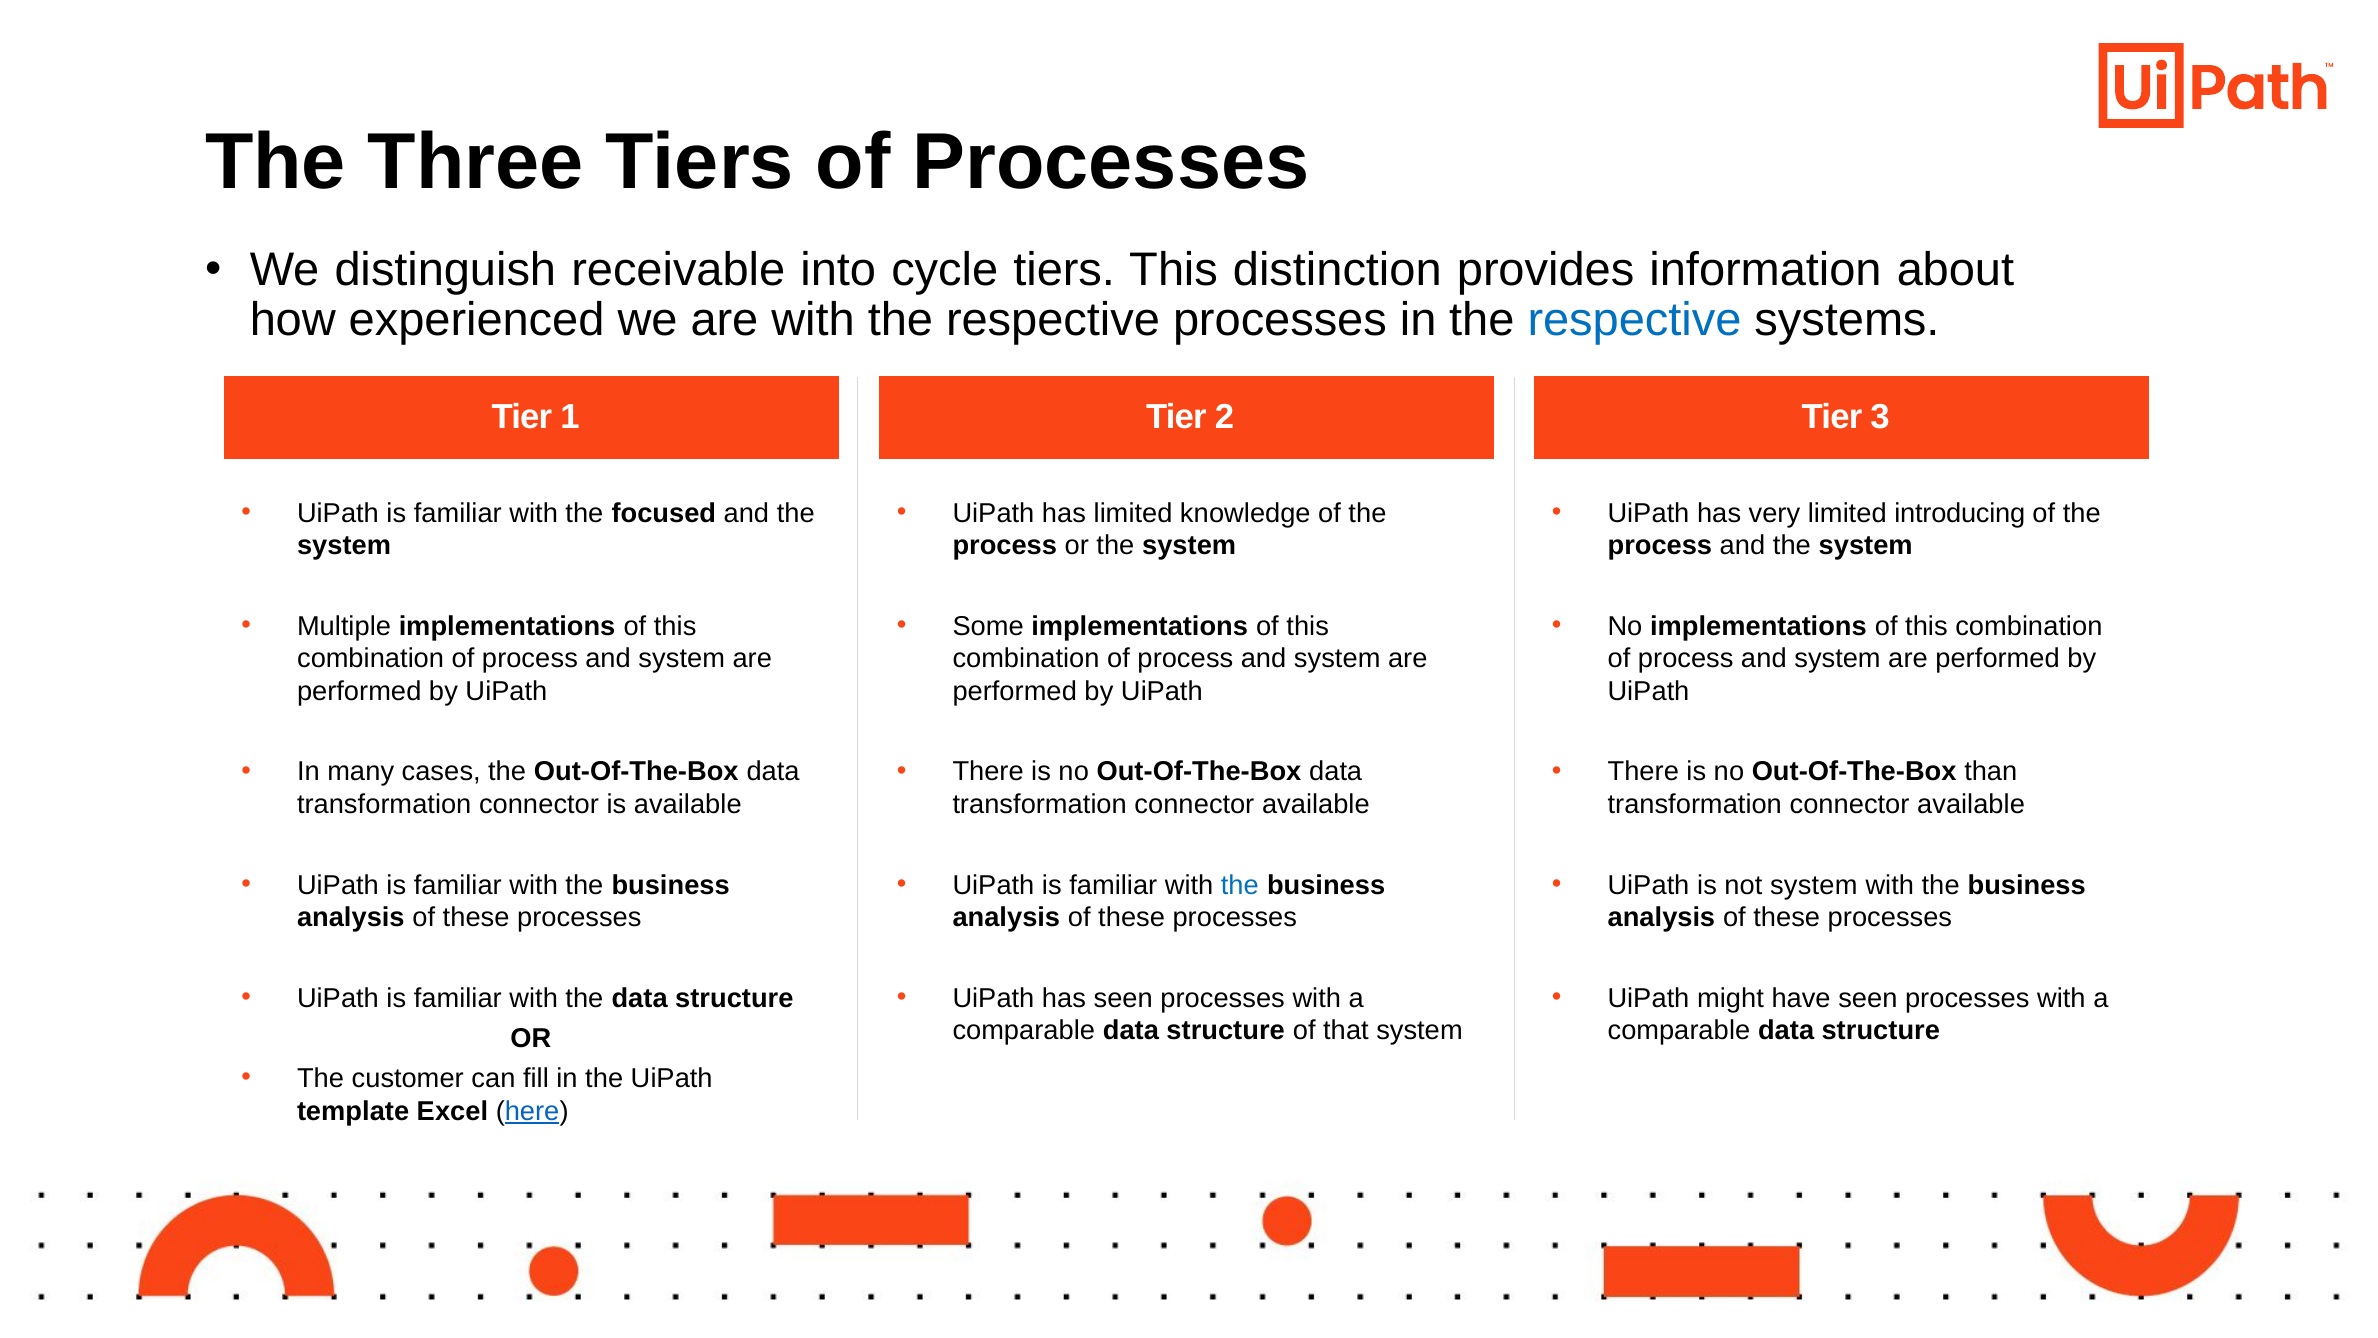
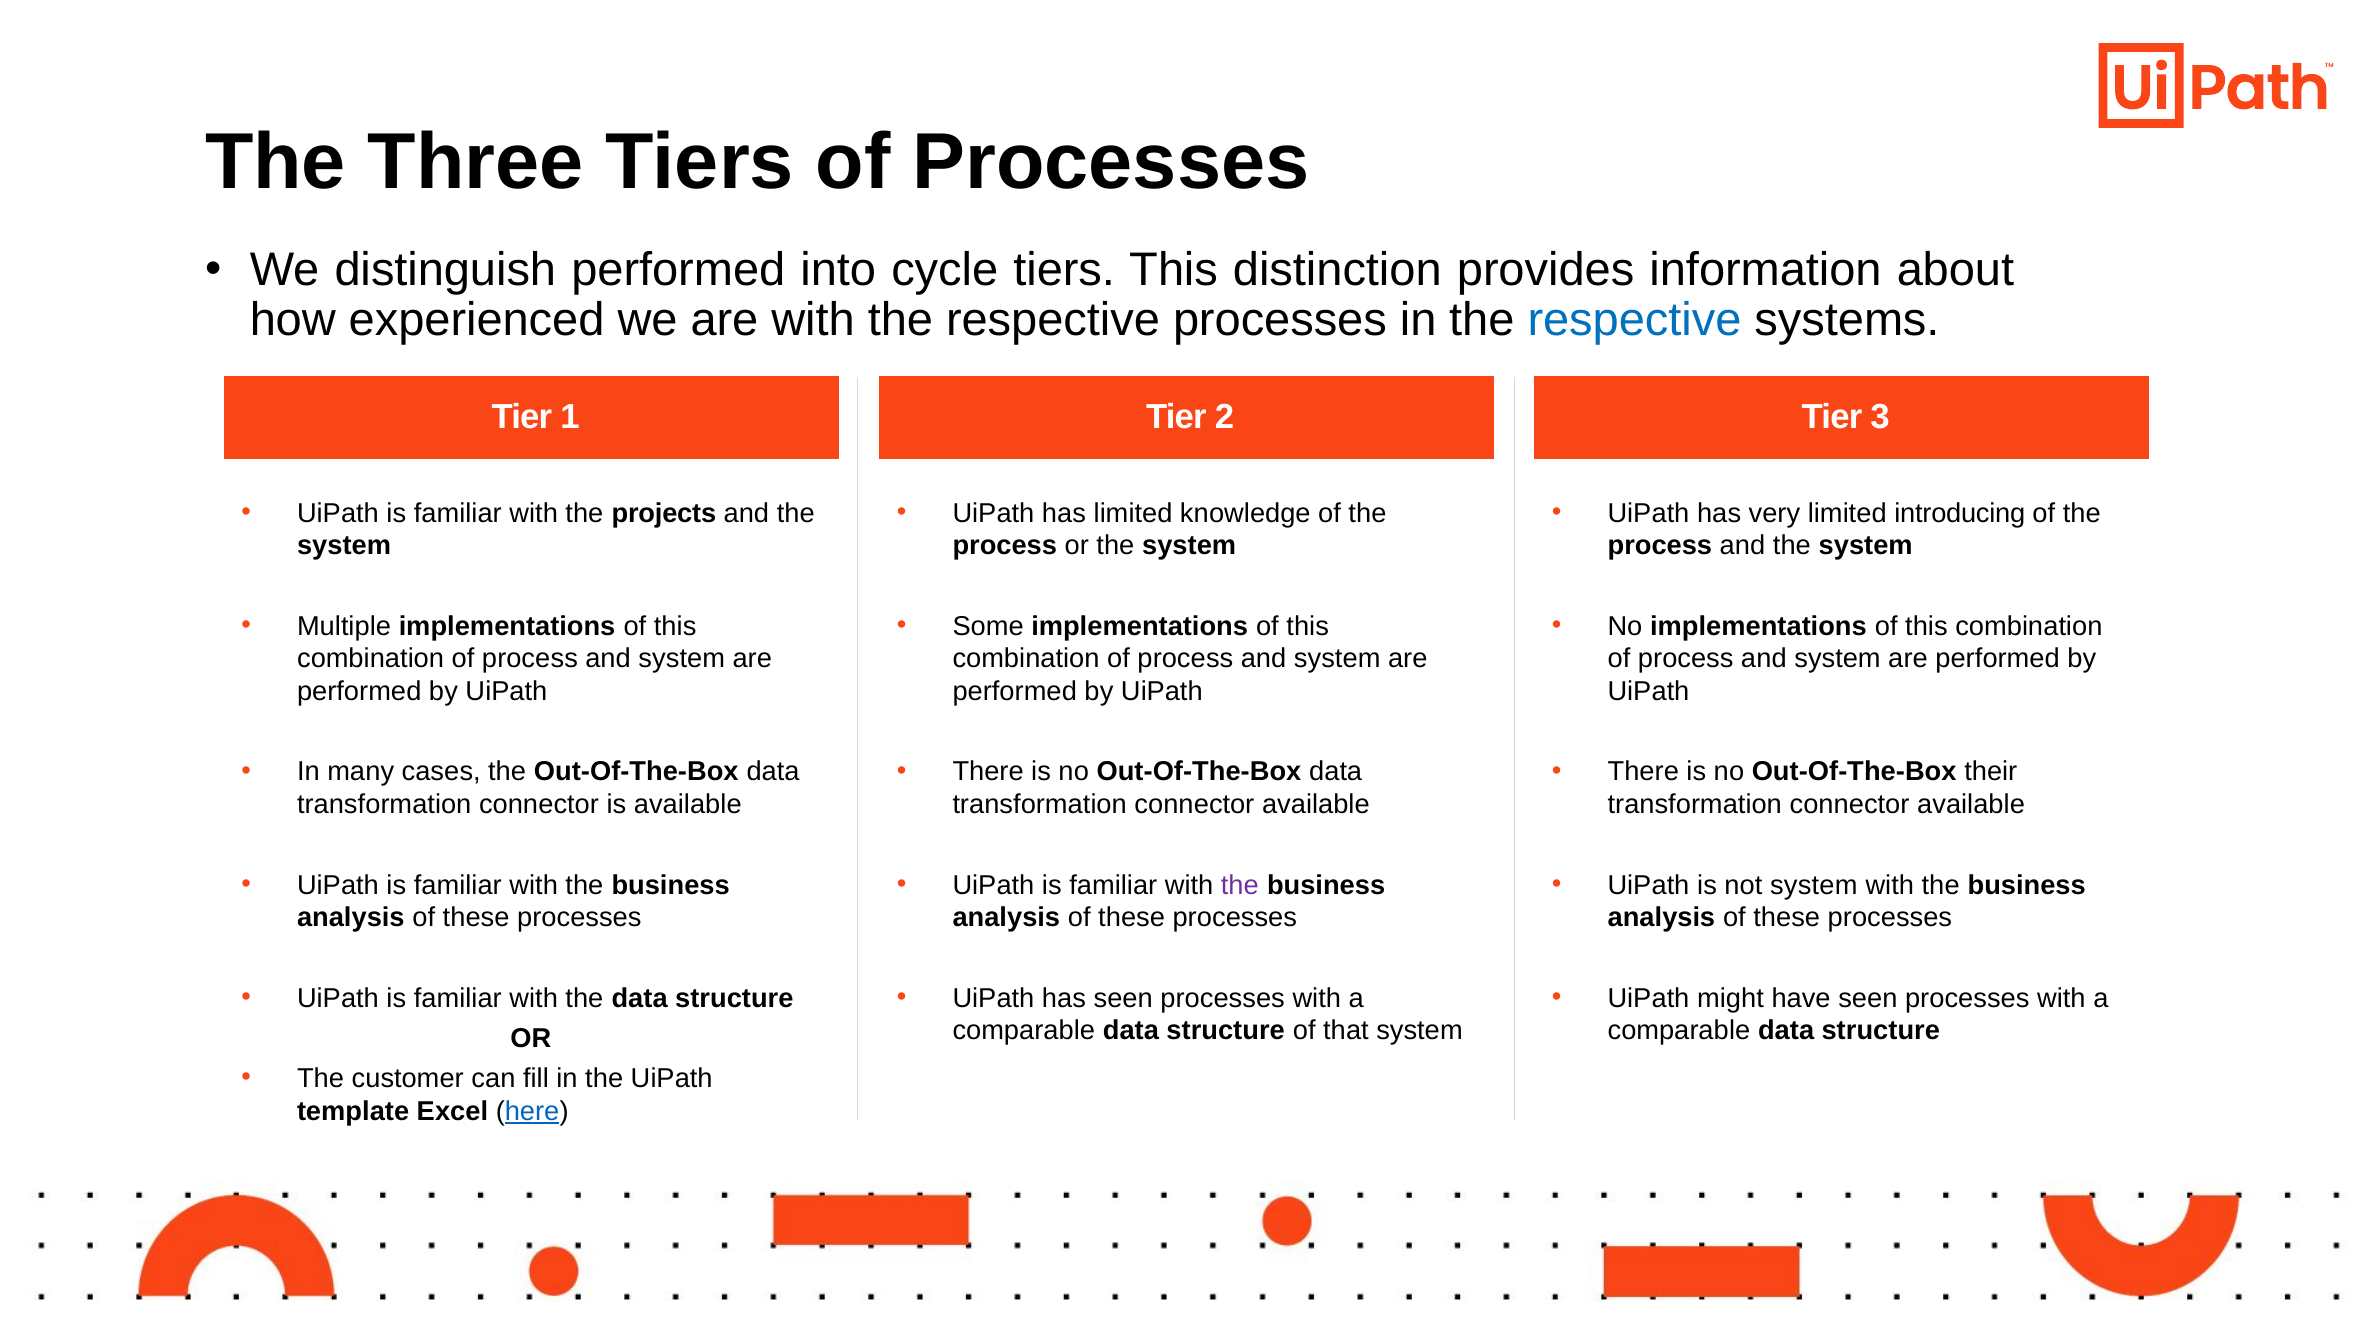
distinguish receivable: receivable -> performed (678, 269)
focused: focused -> projects (664, 513)
than: than -> their (1991, 772)
the colour: blue -> purple (1240, 885)
